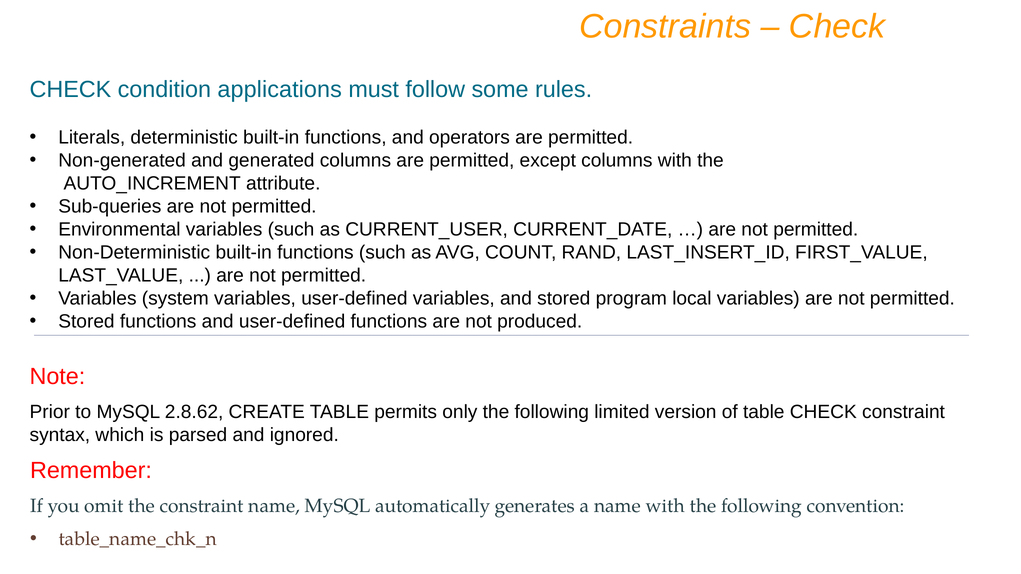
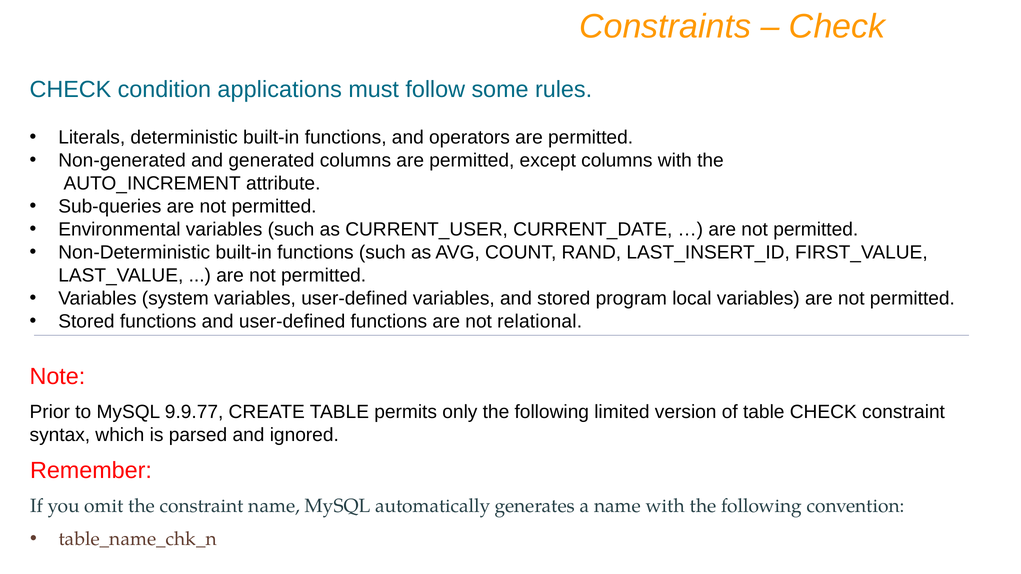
produced: produced -> relational (540, 321)
2.8.62: 2.8.62 -> 9.9.77 (194, 412)
